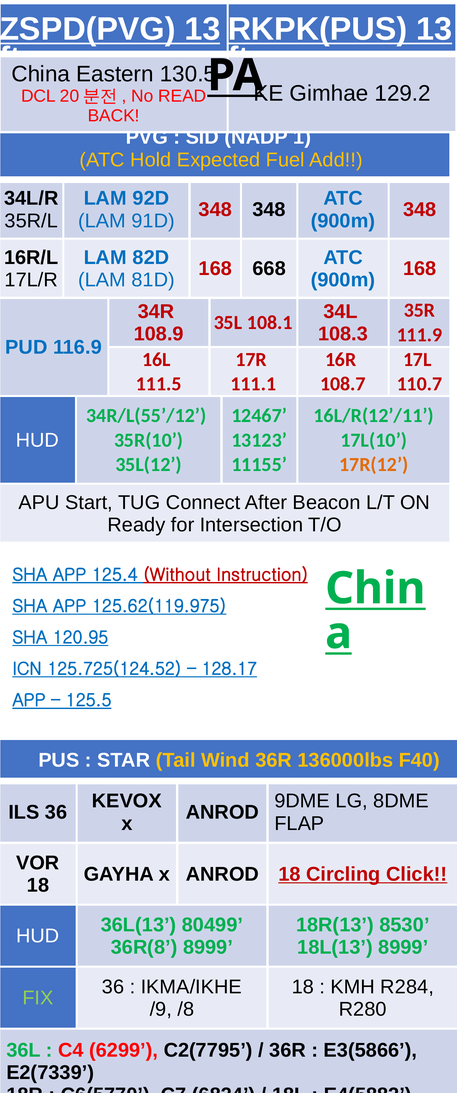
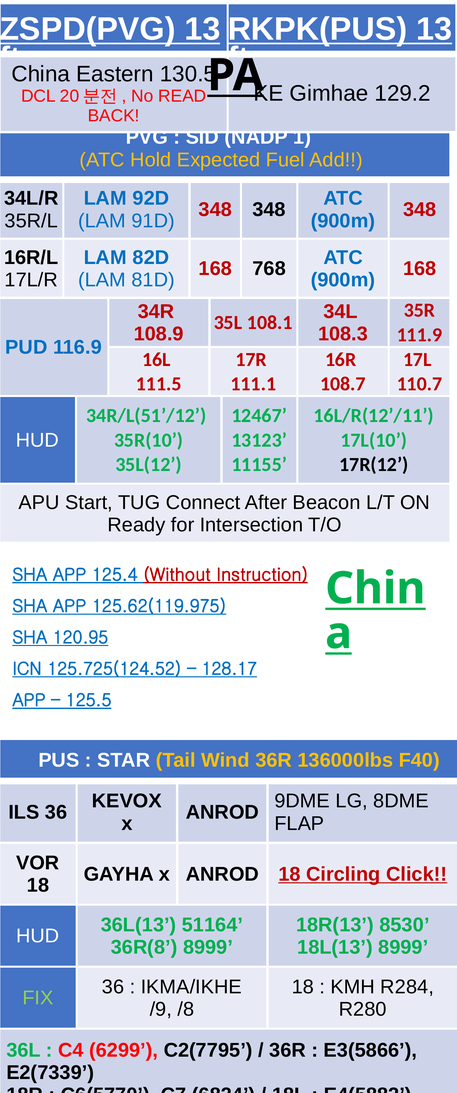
668: 668 -> 768 (269, 269)
34R/L(55’/12: 34R/L(55’/12 -> 34R/L(51’/12 (146, 416)
17R(12 colour: orange -> black (374, 465)
80499: 80499 -> 51164 (212, 925)
